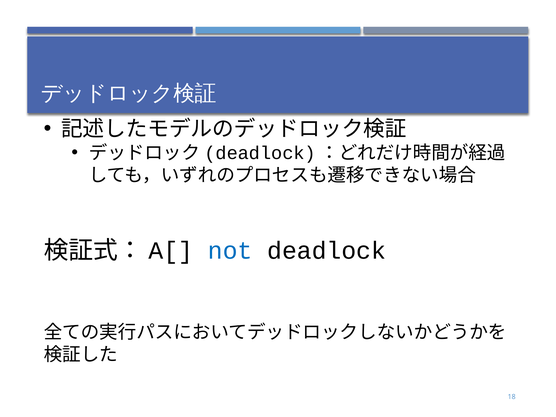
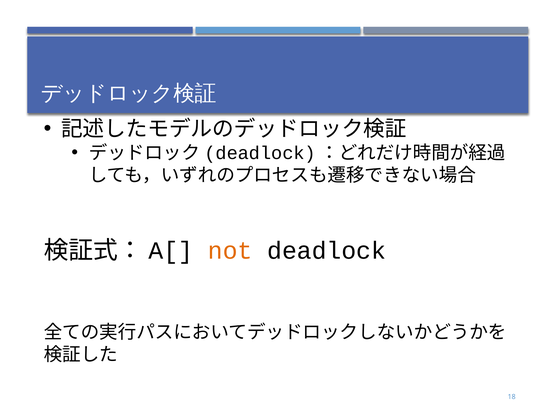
not colour: blue -> orange (230, 251)
